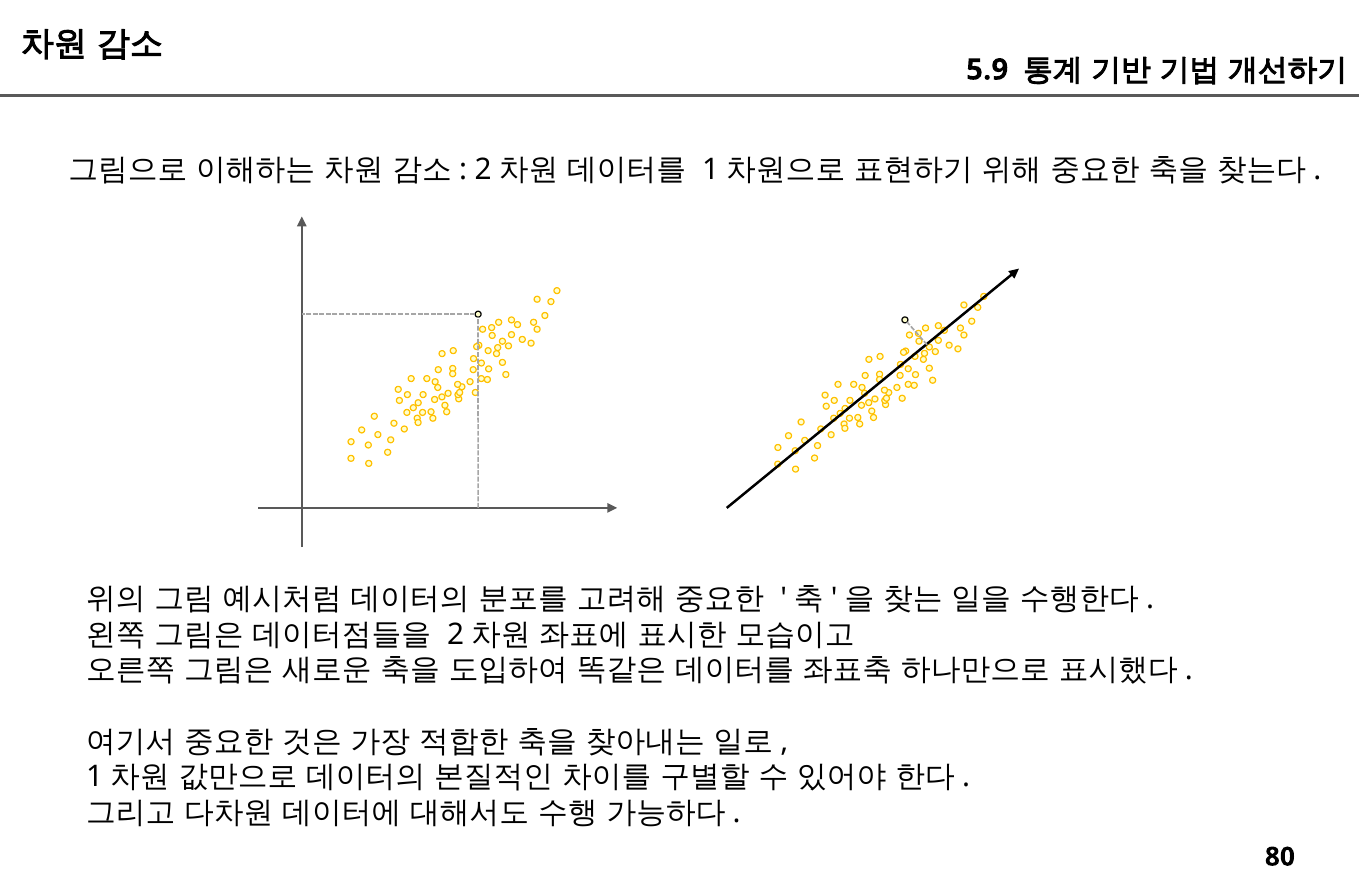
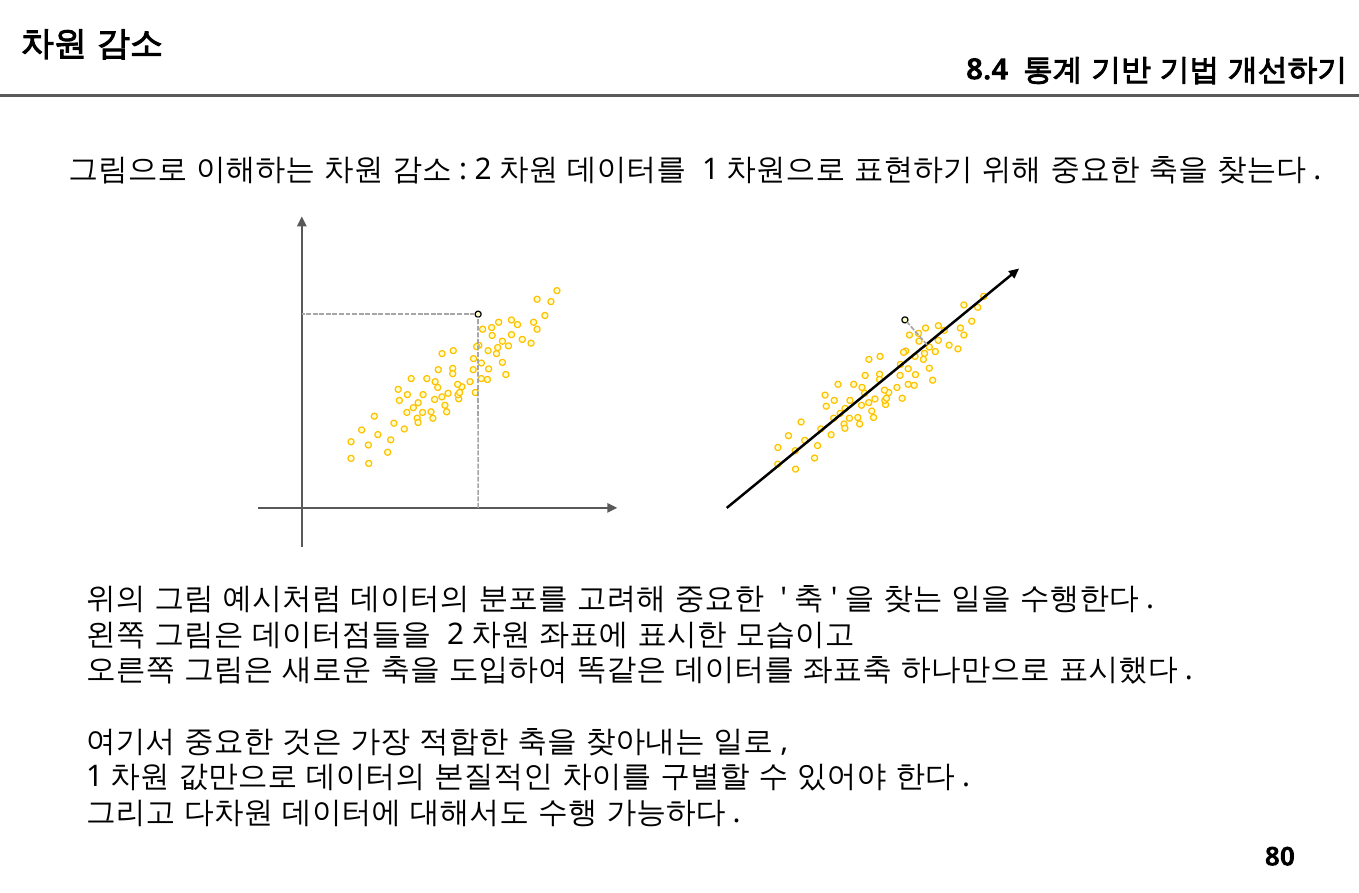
5.9: 5.9 -> 8.4 (987, 70)
